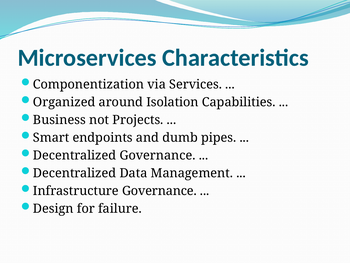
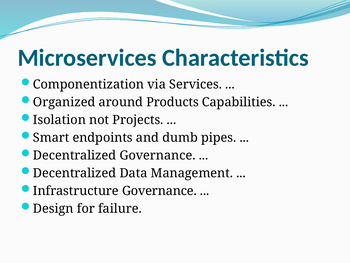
Isolation: Isolation -> Products (172, 102)
Business: Business -> Isolation (59, 120)
